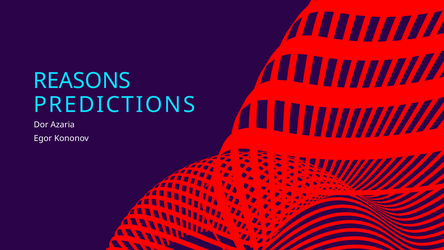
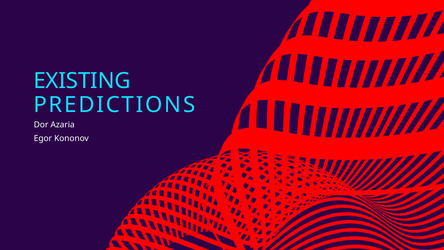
REASONS: REASONS -> EXISTING (82, 81)
